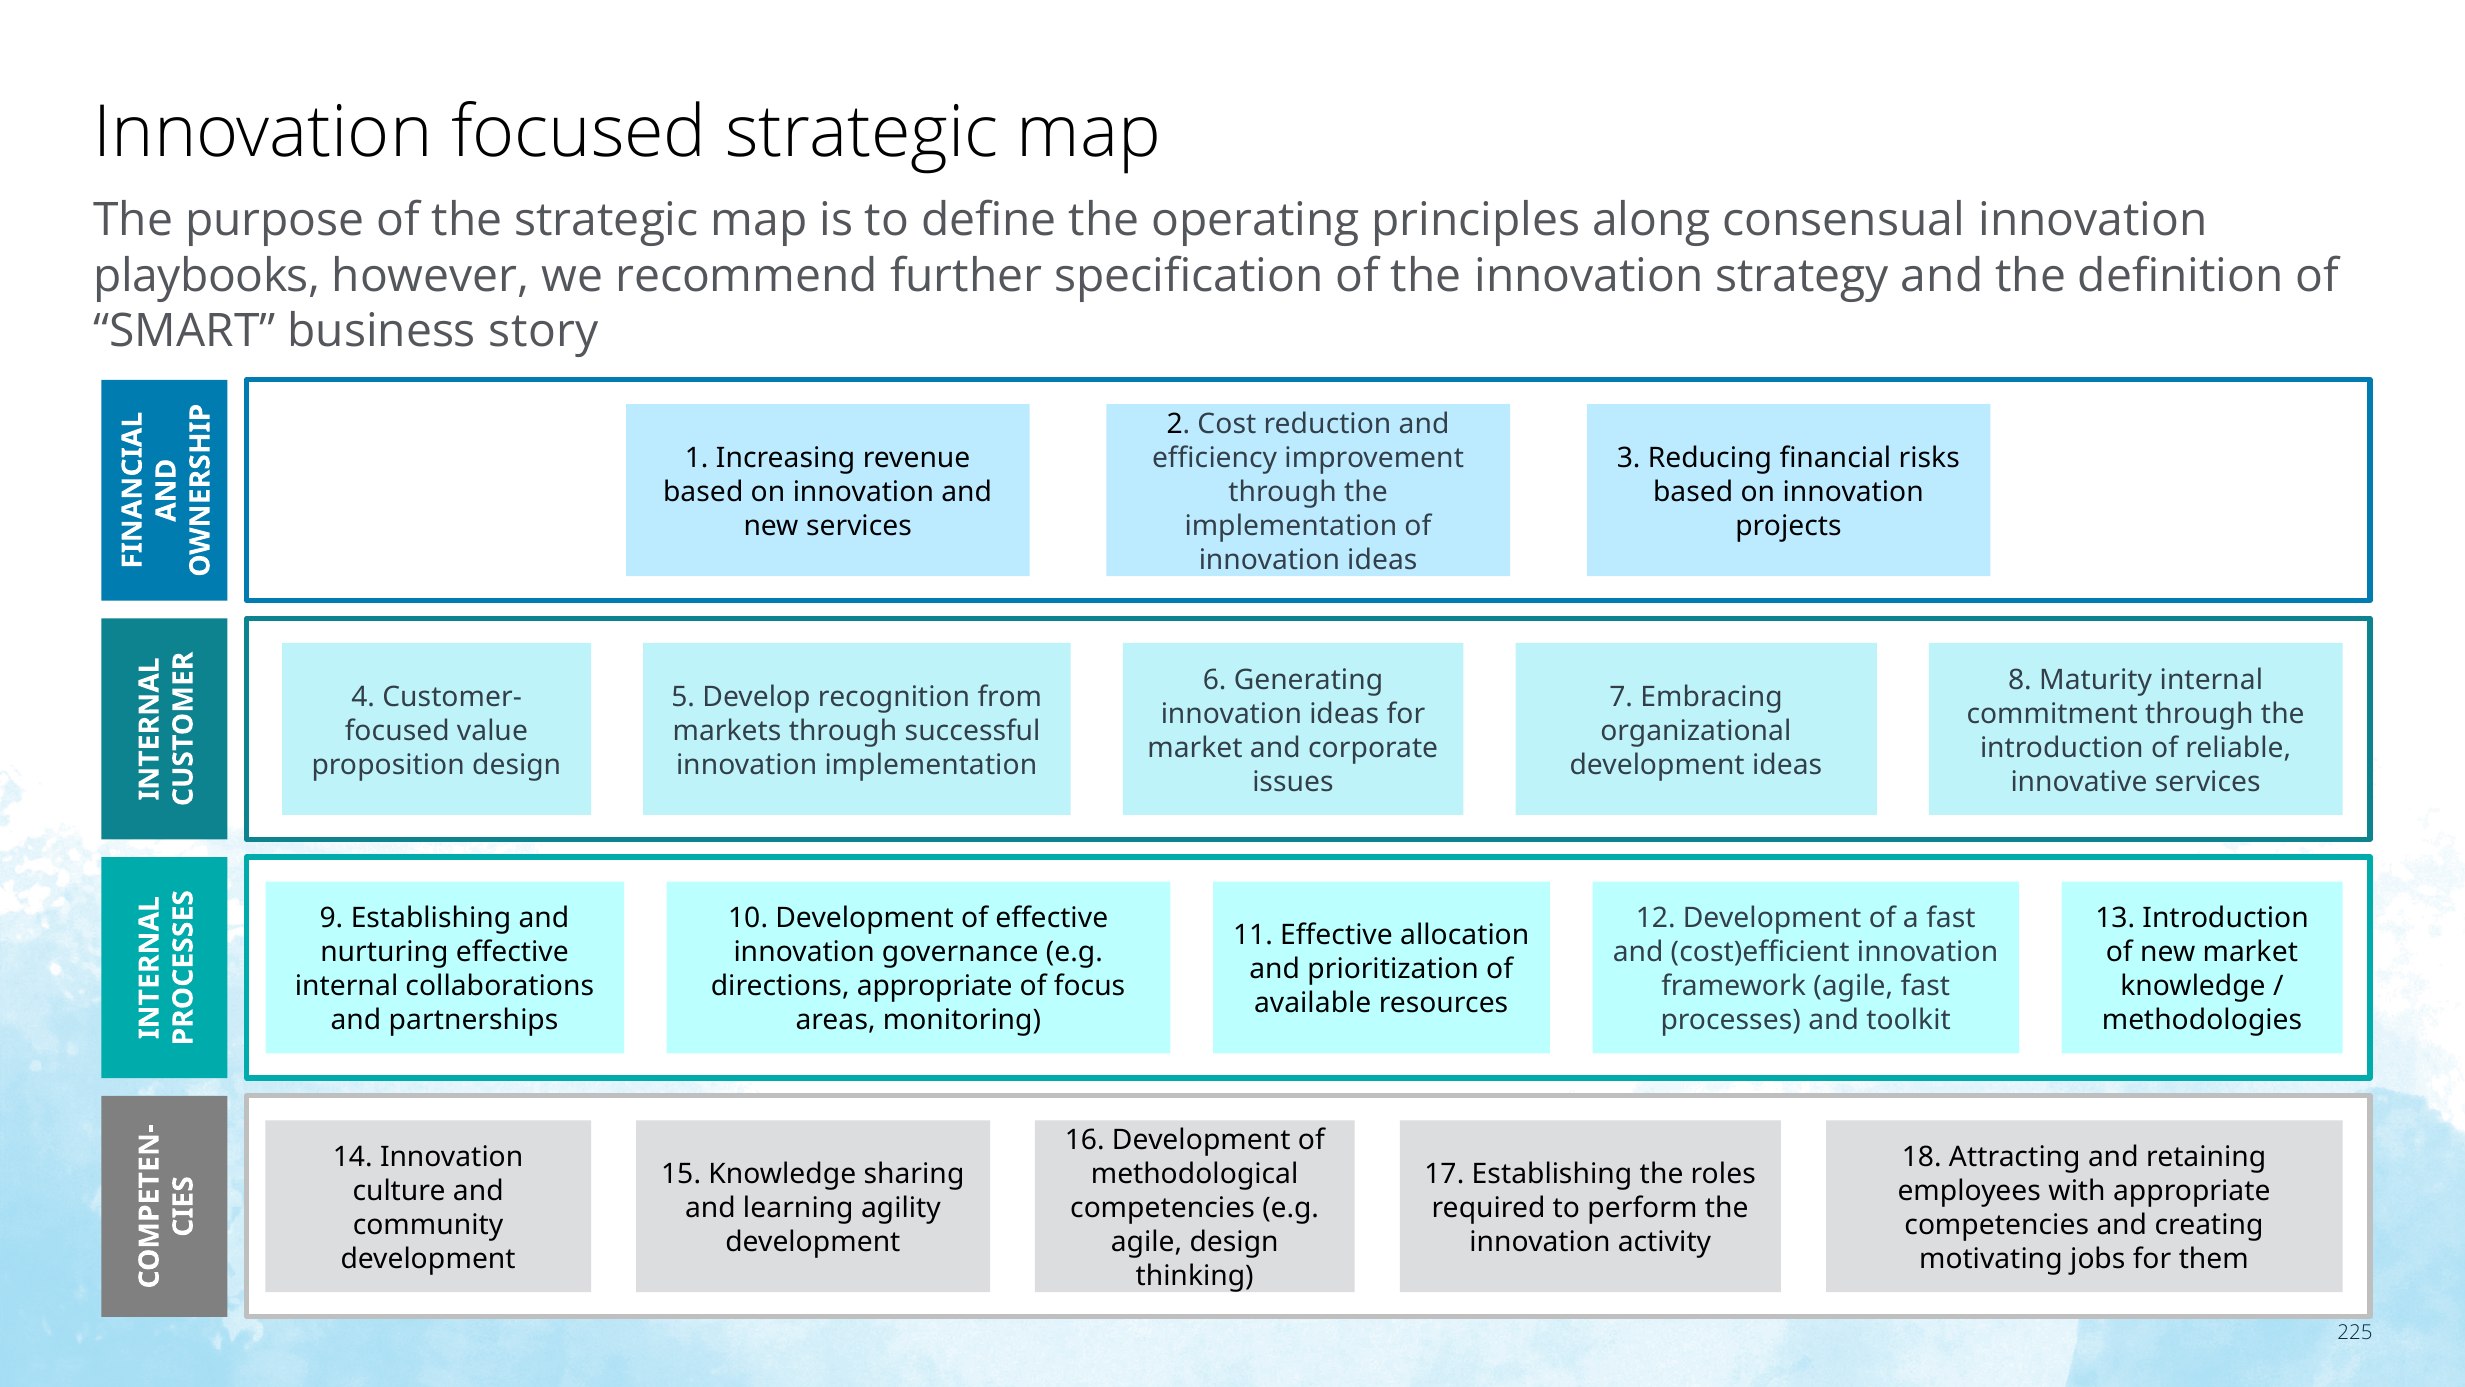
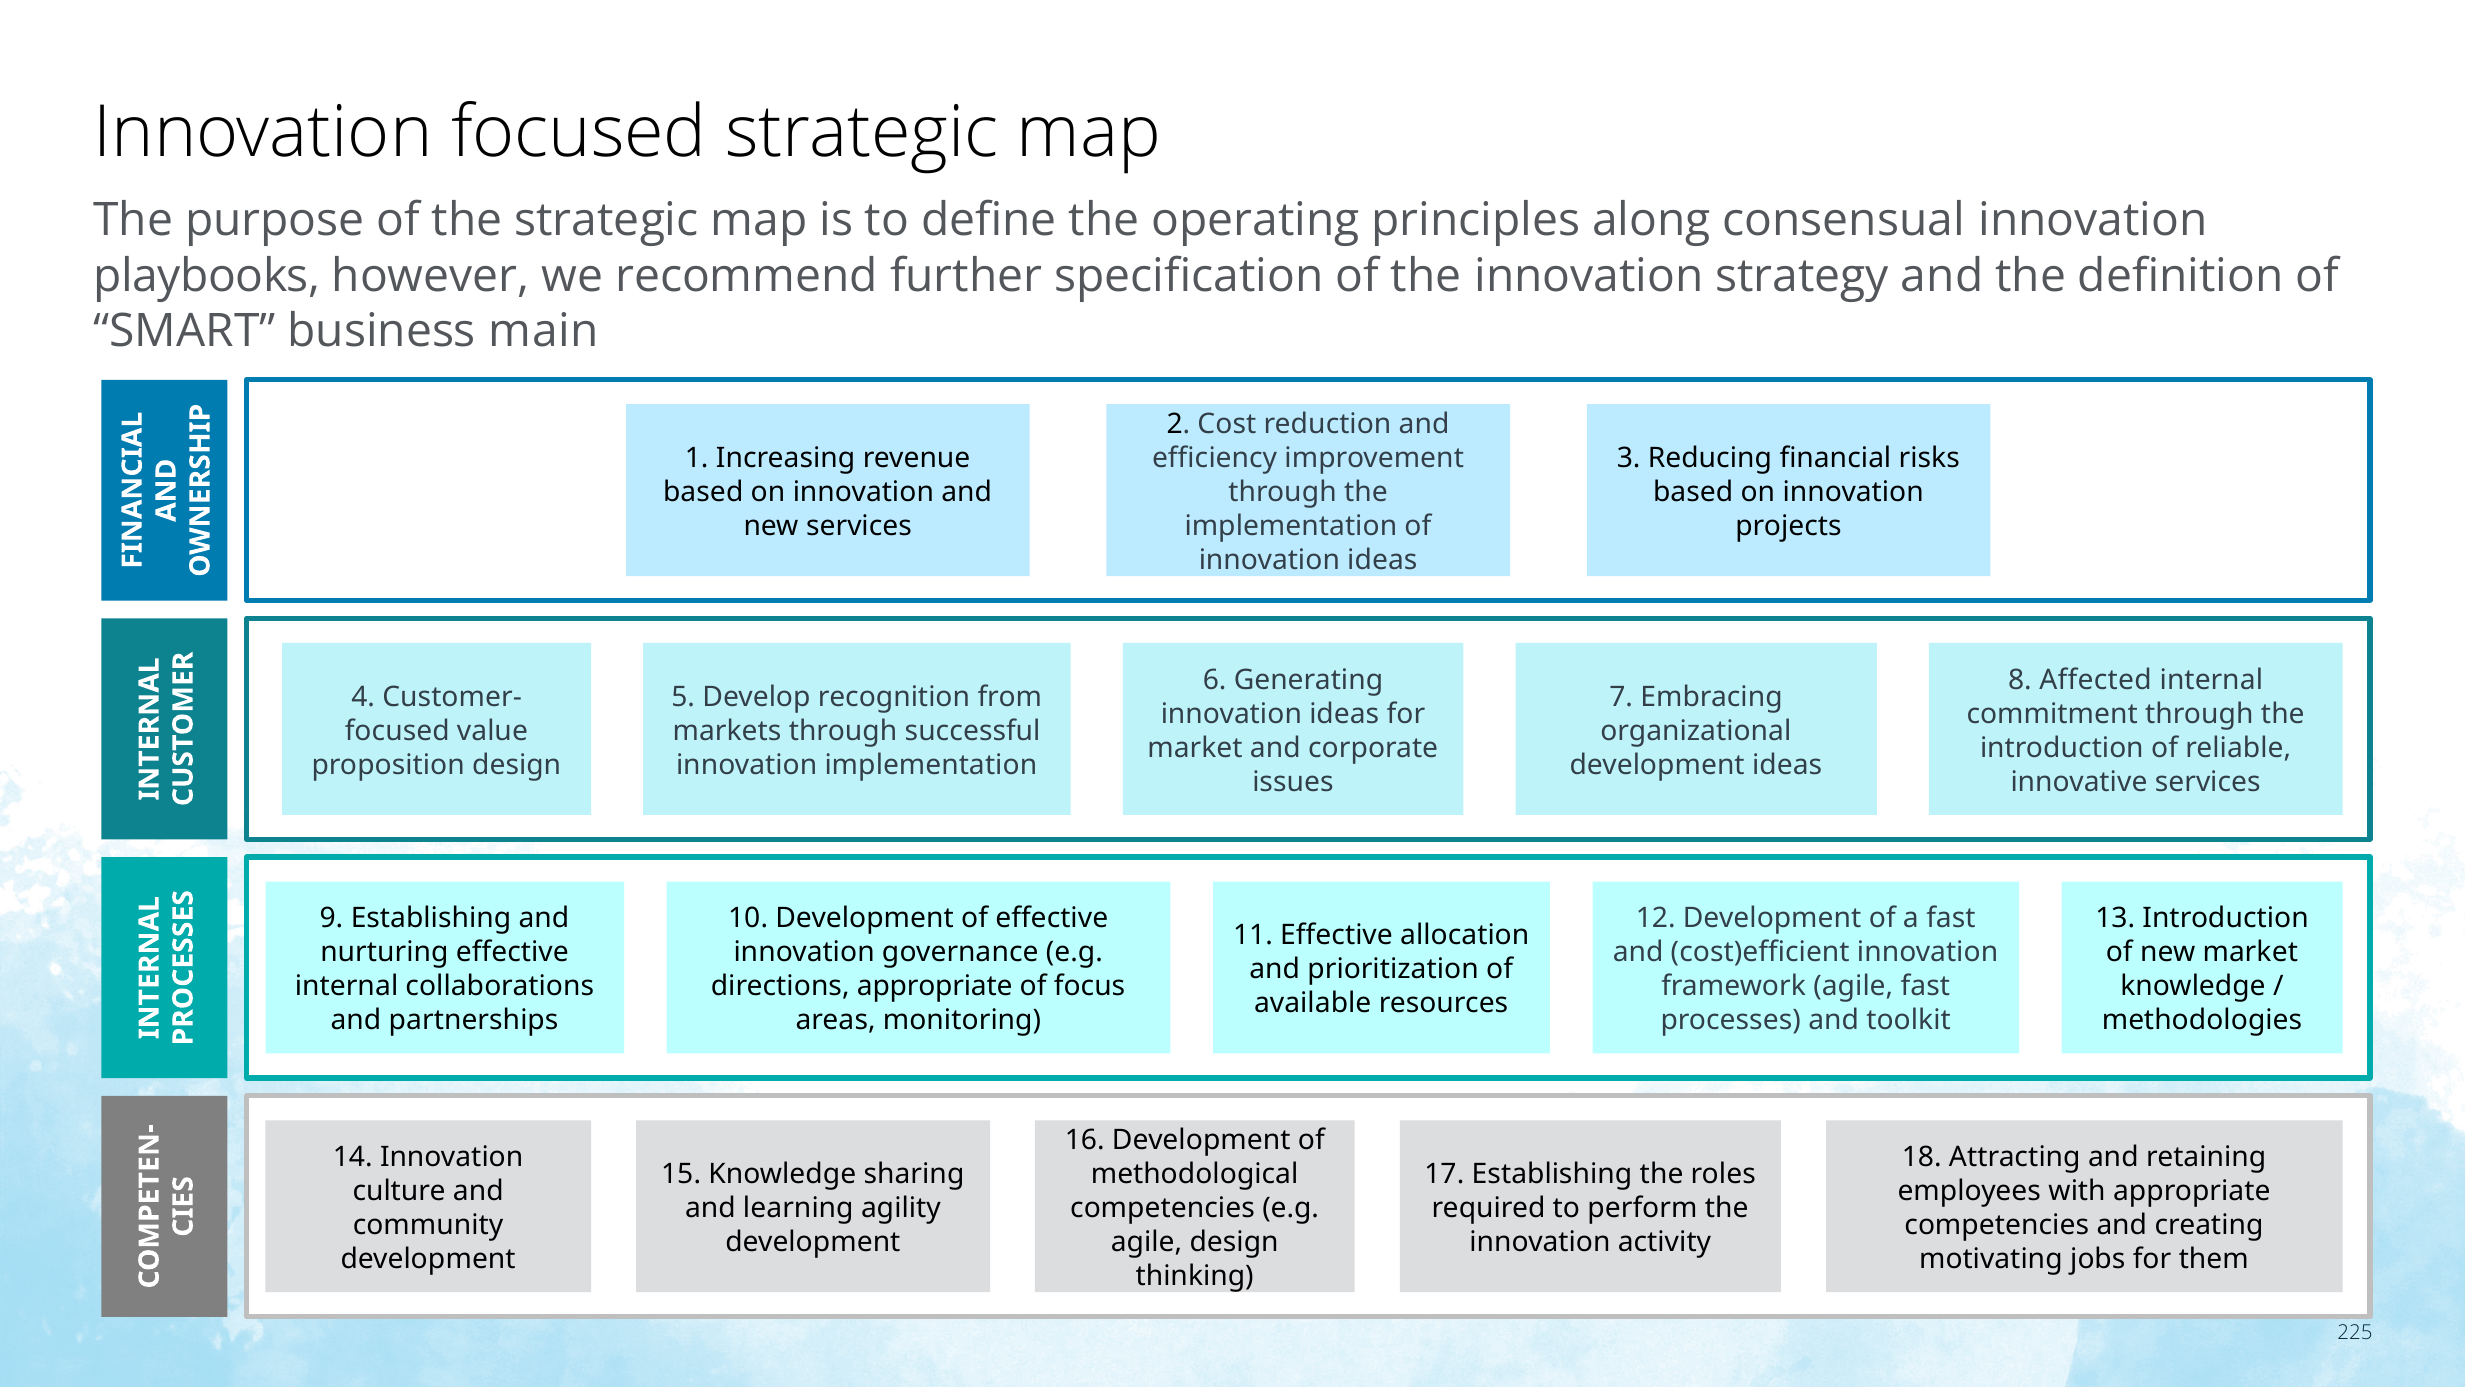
story: story -> main (544, 331)
Maturity: Maturity -> Affected (2096, 680)
